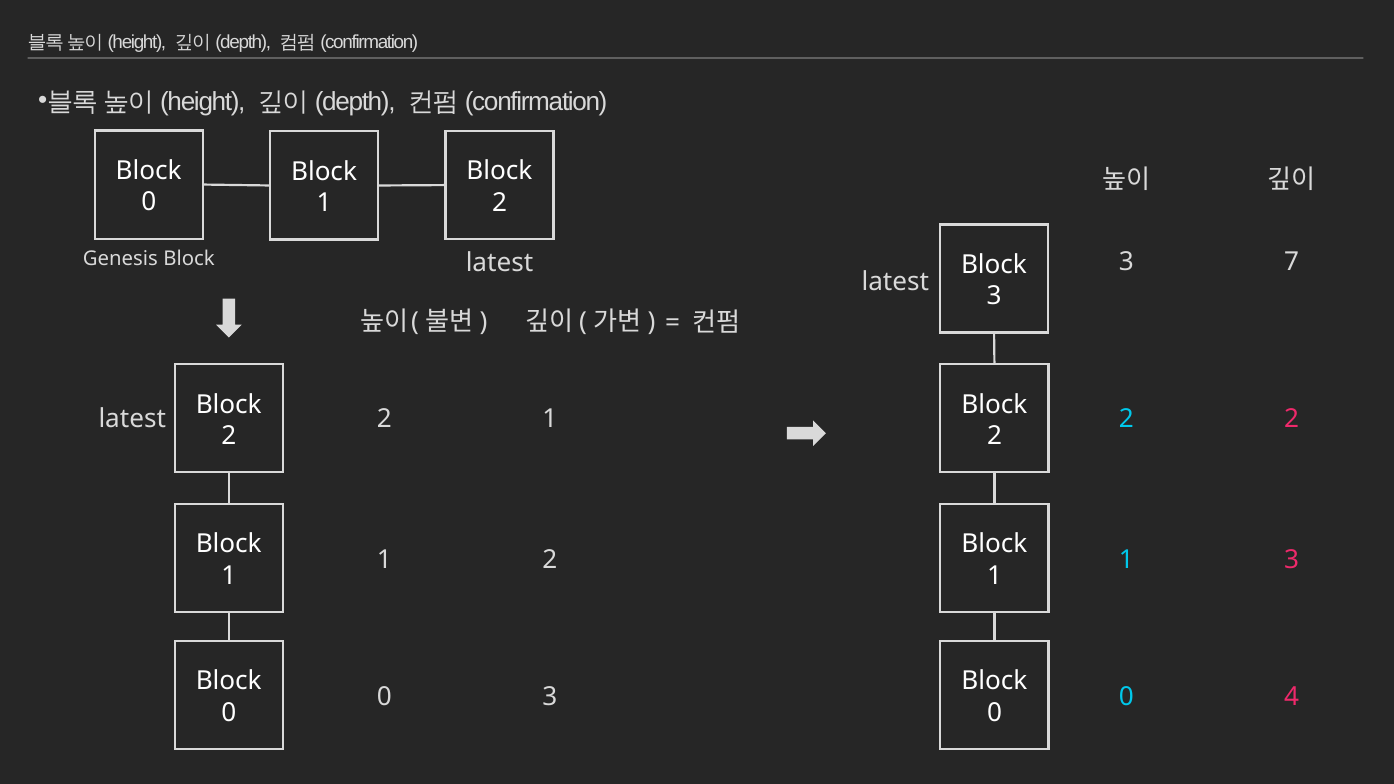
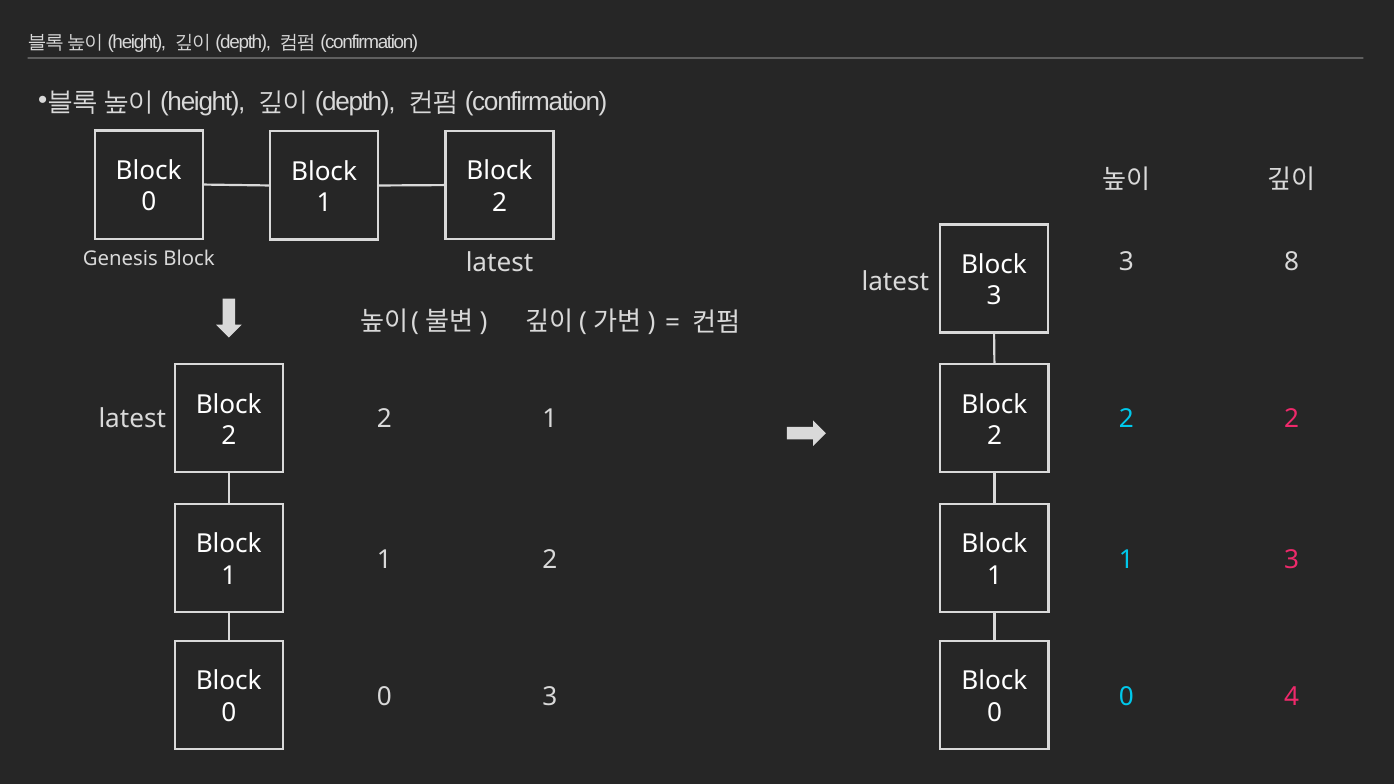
7: 7 -> 8 (1292, 262)
